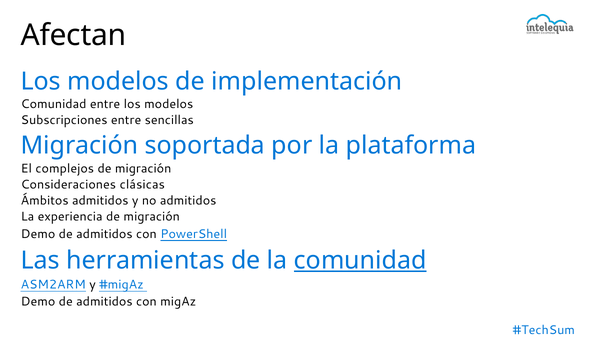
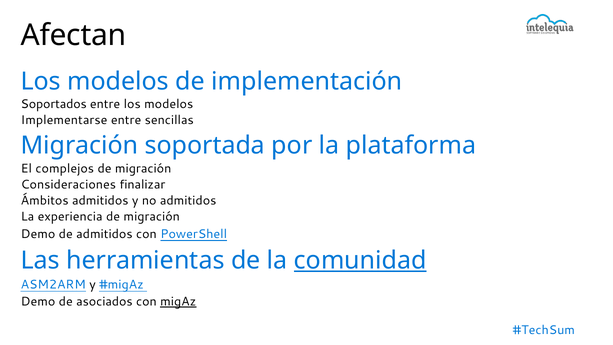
Comunidad: Comunidad -> Soportados (54, 104)
Subscripciones: Subscripciones -> Implementarse (64, 120)
clásicas: clásicas -> finalizar (142, 184)
admitidos: admitidos -> asociados (104, 301)
migAz underline: none -> present (178, 301)
